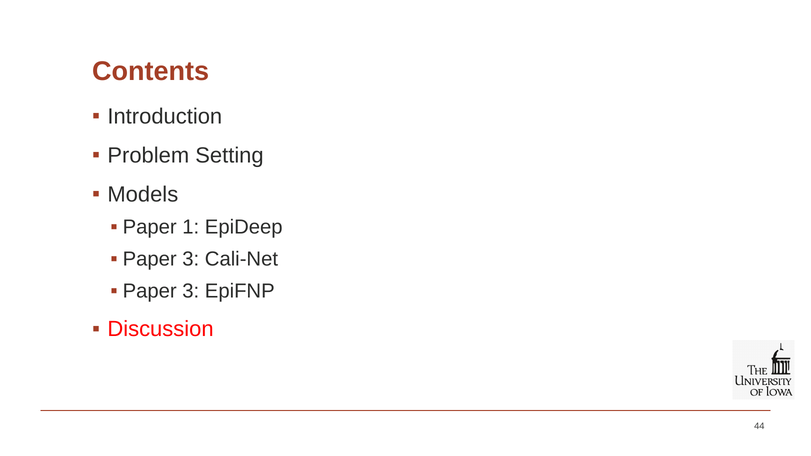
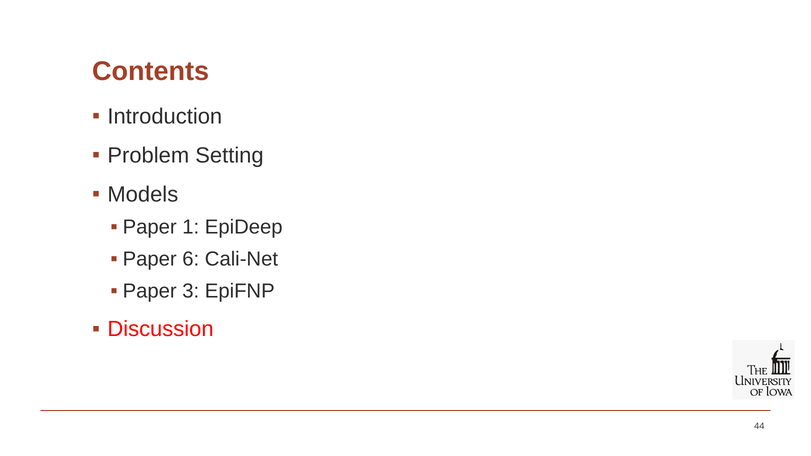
3: 3 -> 6 (191, 259)
